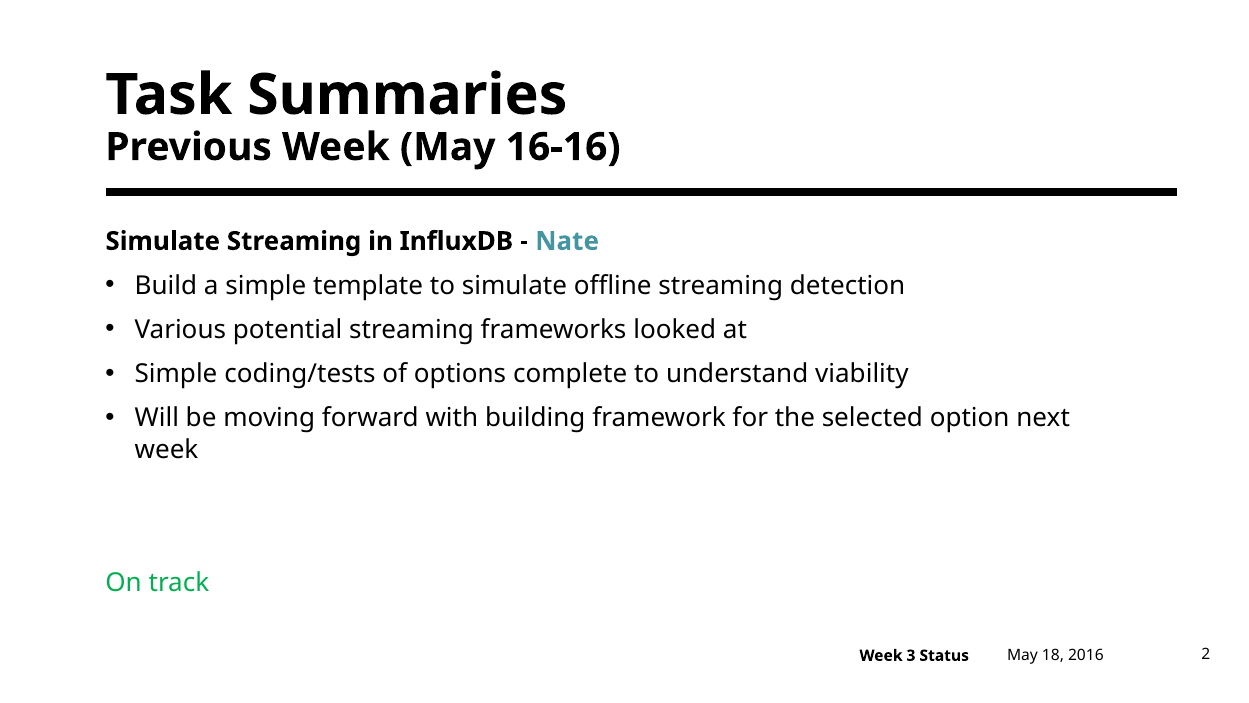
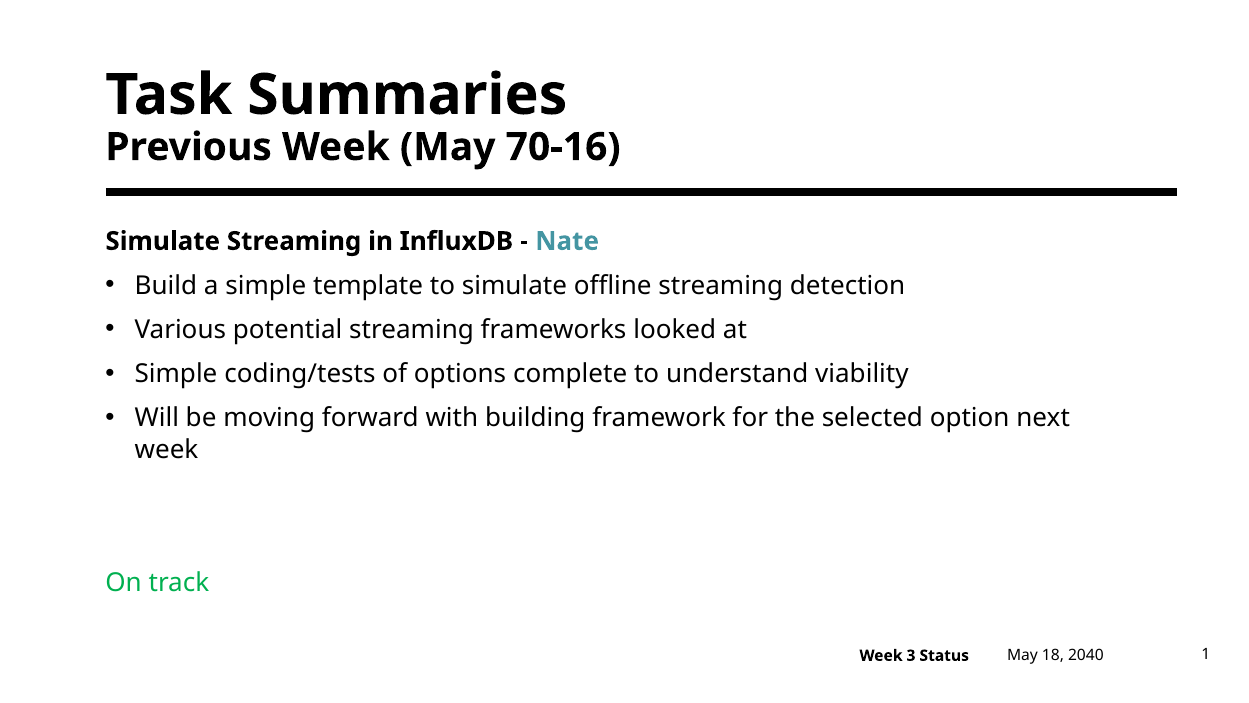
16-16: 16-16 -> 70-16 (563, 147)
2016: 2016 -> 2040 (1086, 655)
2: 2 -> 1 (1206, 654)
